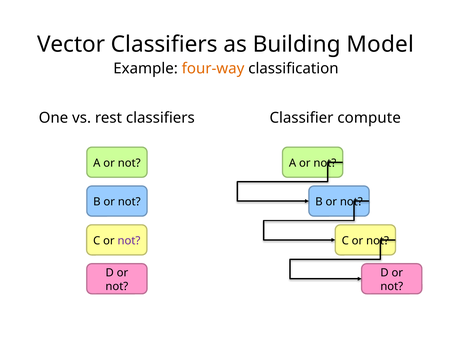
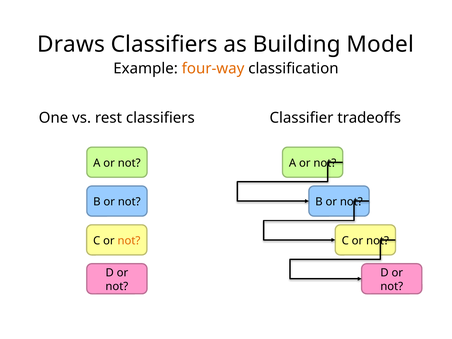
Vector: Vector -> Draws (71, 44)
compute: compute -> tradeoffs (369, 118)
not colour: purple -> orange (129, 241)
